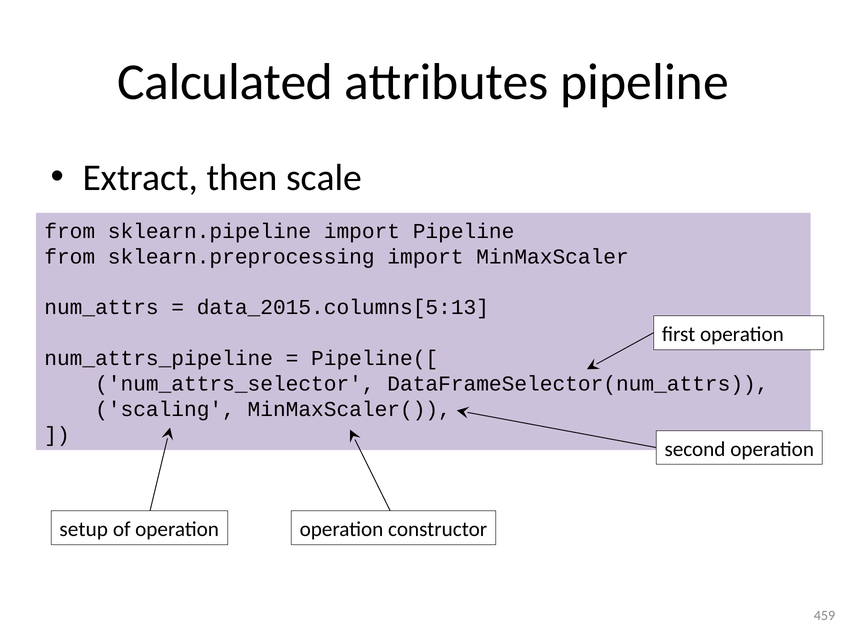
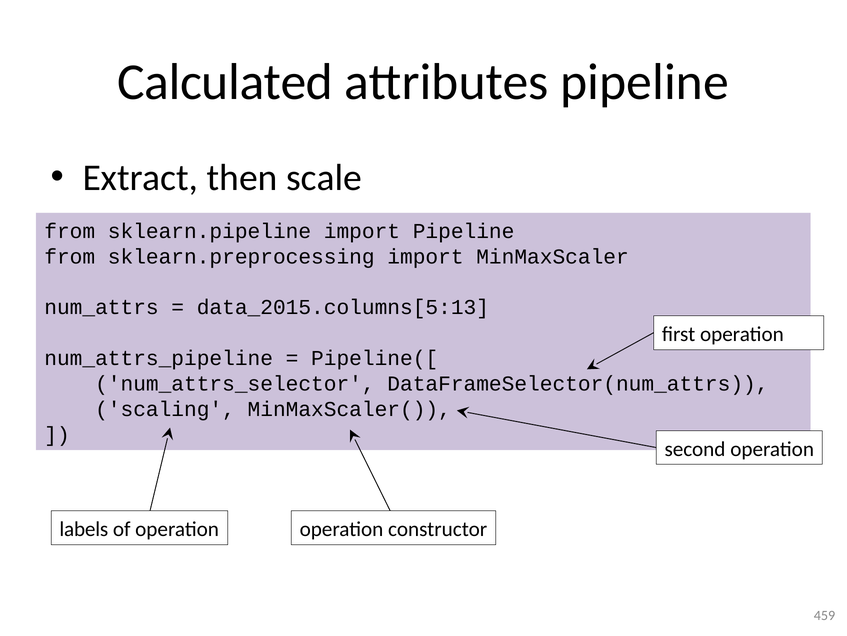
setup: setup -> labels (84, 529)
